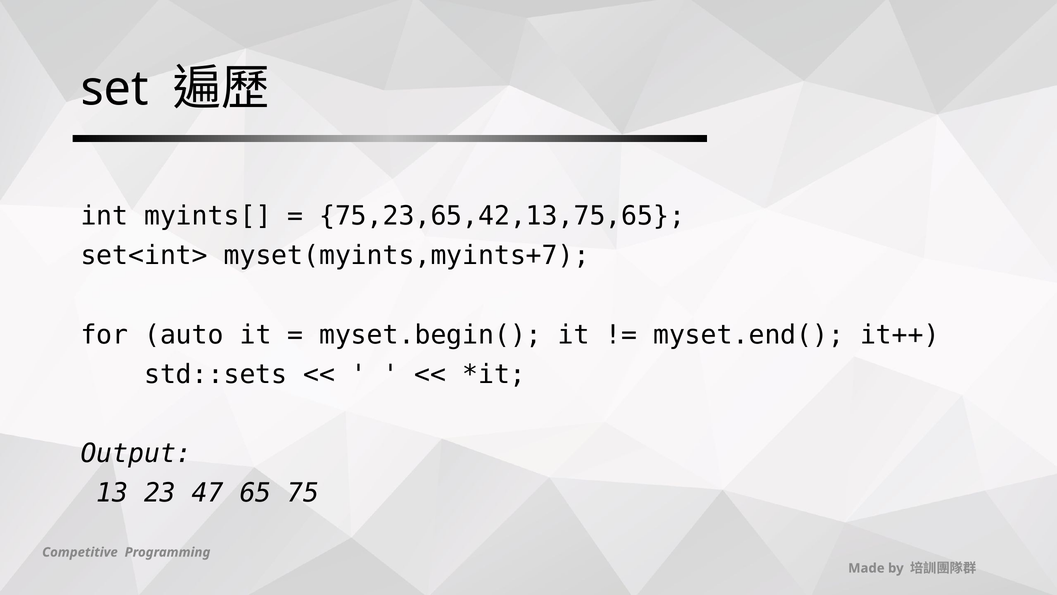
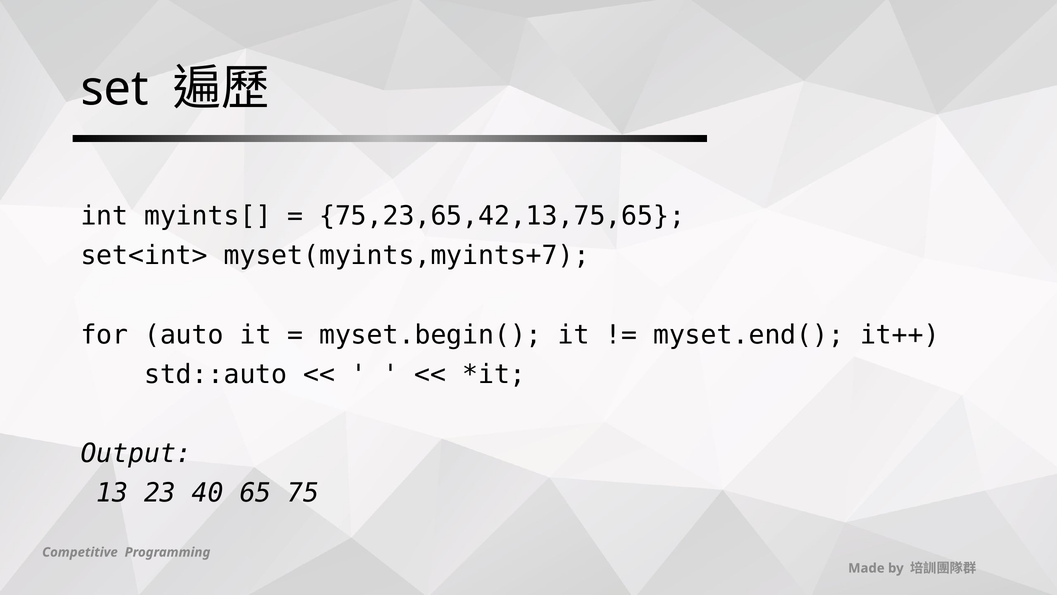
std::sets: std::sets -> std::auto (216, 374)
47: 47 -> 40 (208, 493)
